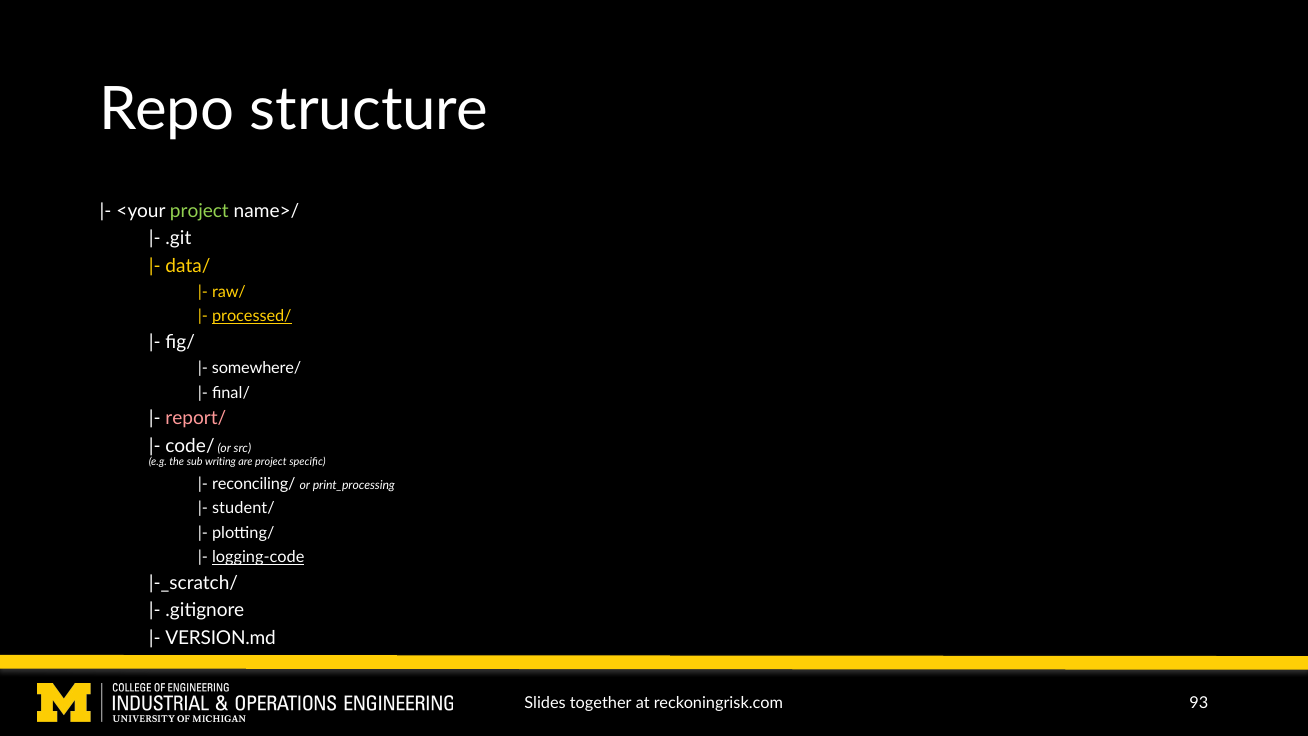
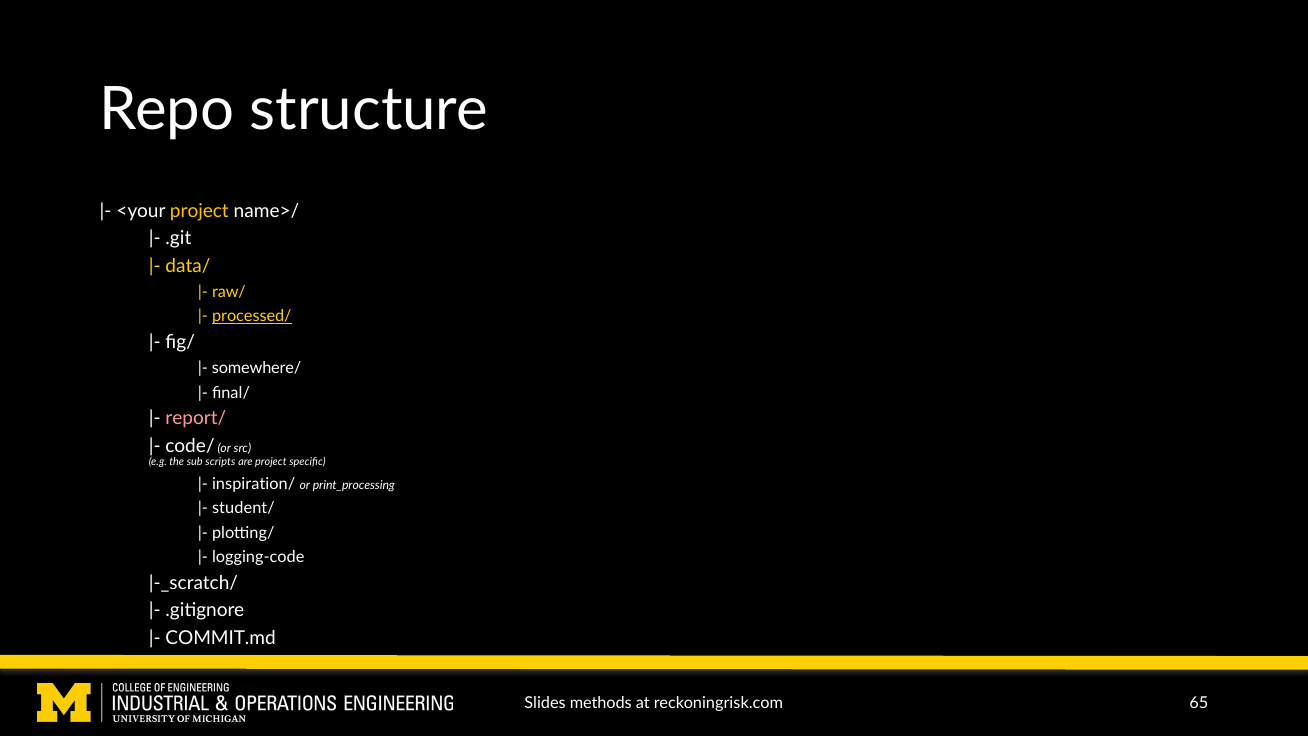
project colour: light green -> yellow (199, 211)
writing: writing -> scripts (220, 462)
reconciling/: reconciling/ -> inspiration/ (254, 484)
logging-code underline: present -> none (258, 557)
VERSION.md: VERSION.md -> COMMIT.md (221, 638)
together: together -> methods (601, 703)
93: 93 -> 65 (1199, 703)
